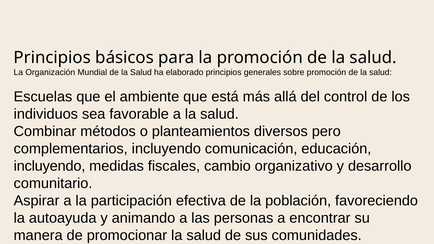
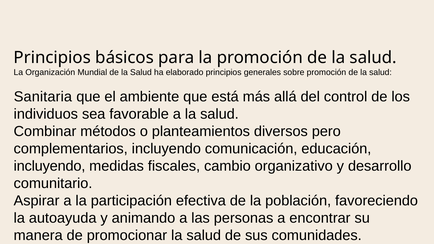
Escuelas: Escuelas -> Sanitaria (43, 97)
